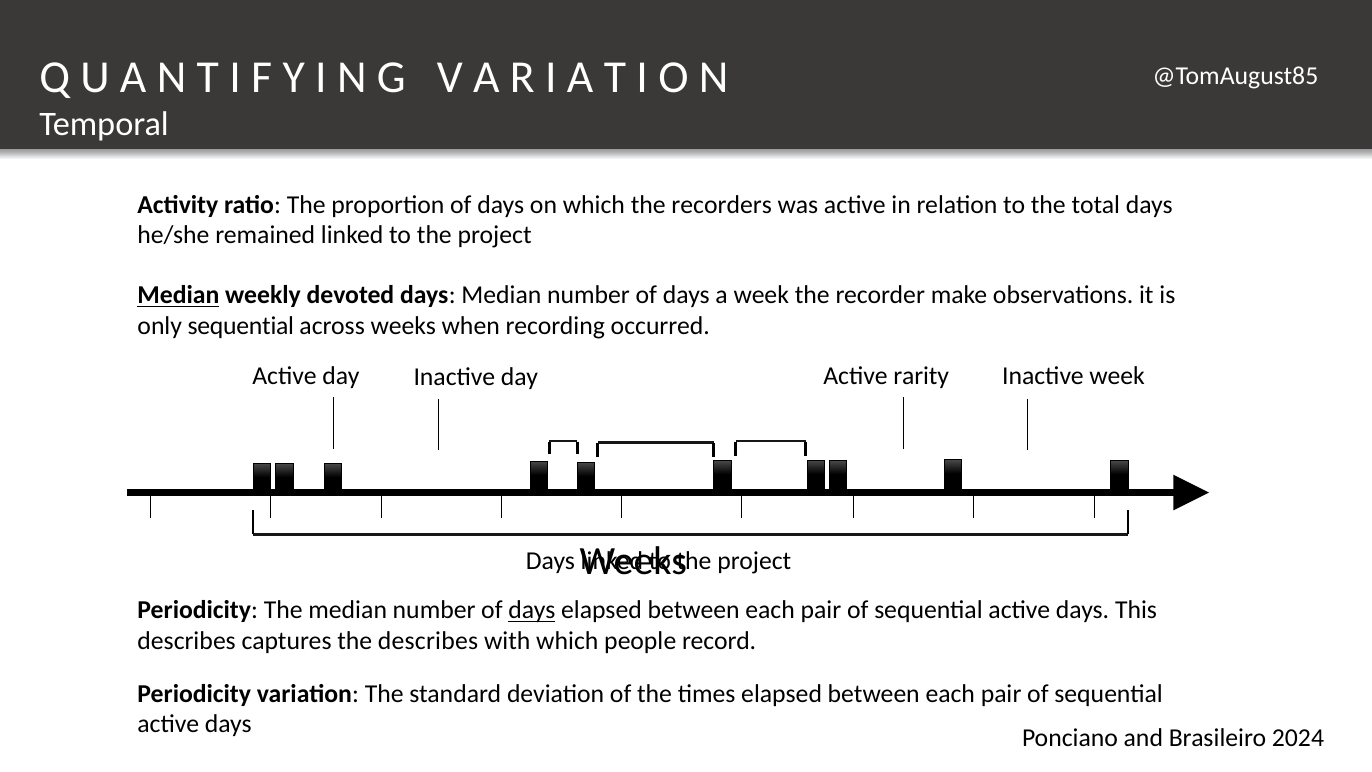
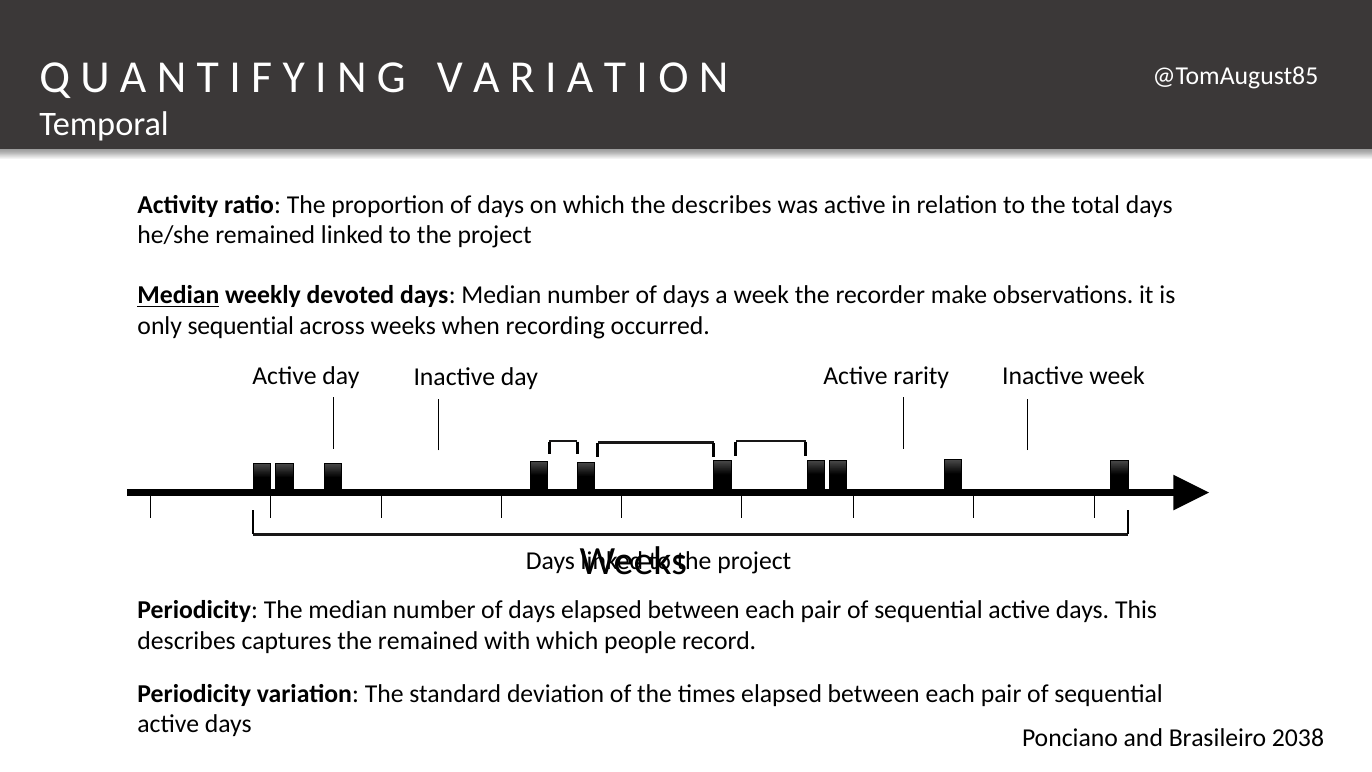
the recorders: recorders -> describes (722, 204)
days underline: present -> none (532, 610)
the describes: describes -> remained (428, 641)
2024: 2024 -> 2038 (1298, 737)
